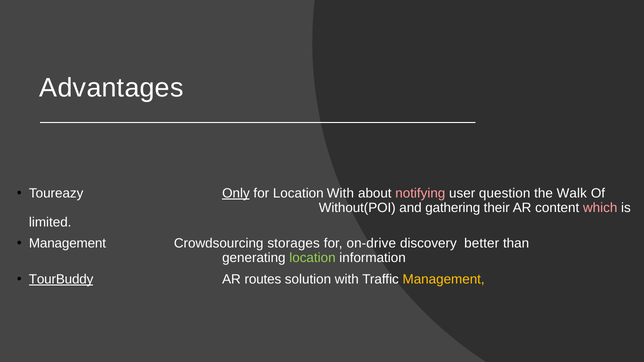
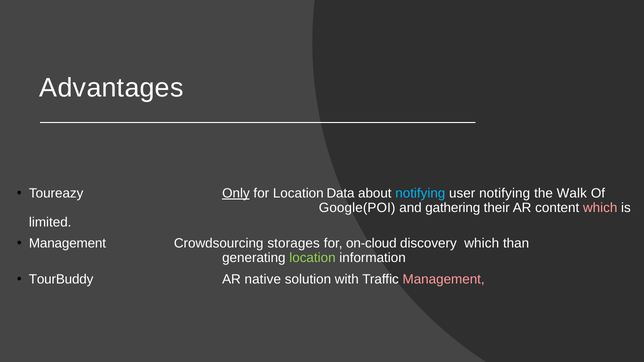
Location With: With -> Data (341, 193)
notifying colour: pink -> light blue (420, 193)
user question: question -> notifying (505, 193)
Without(POI: Without(POI -> Google(POI (357, 208)
on-drive: on-drive -> on-cloud (371, 244)
discovery better: better -> which (482, 244)
TourBuddy underline: present -> none (61, 279)
routes: routes -> native (263, 279)
Management colour: yellow -> pink (444, 279)
